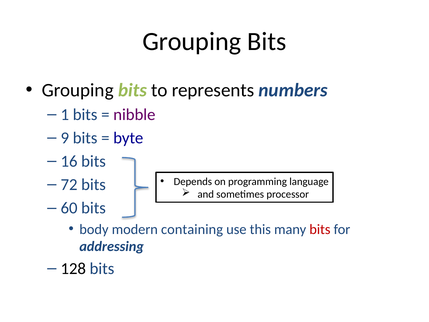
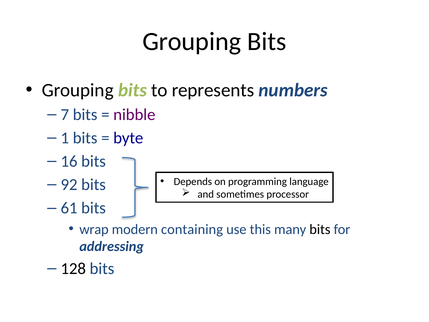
1: 1 -> 7 (65, 115)
9: 9 -> 1 (65, 138)
72: 72 -> 92 (69, 185)
60: 60 -> 61 (69, 208)
body: body -> wrap (94, 229)
bits colour: red -> black (320, 229)
